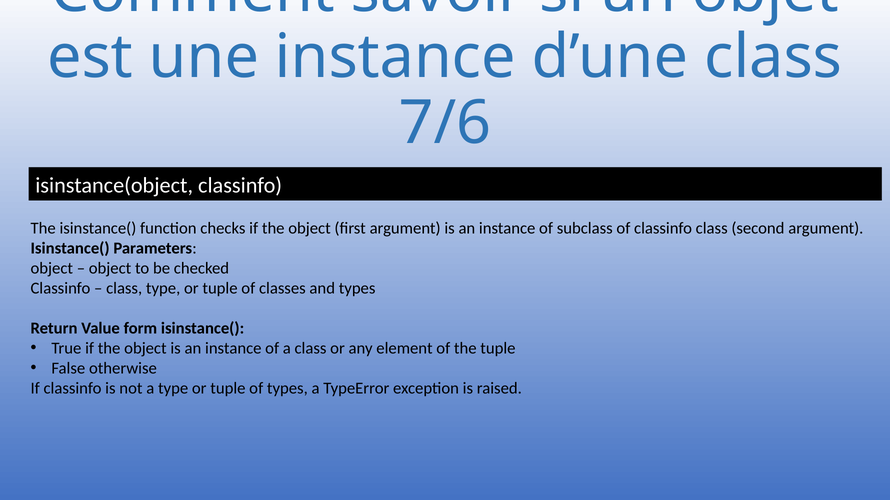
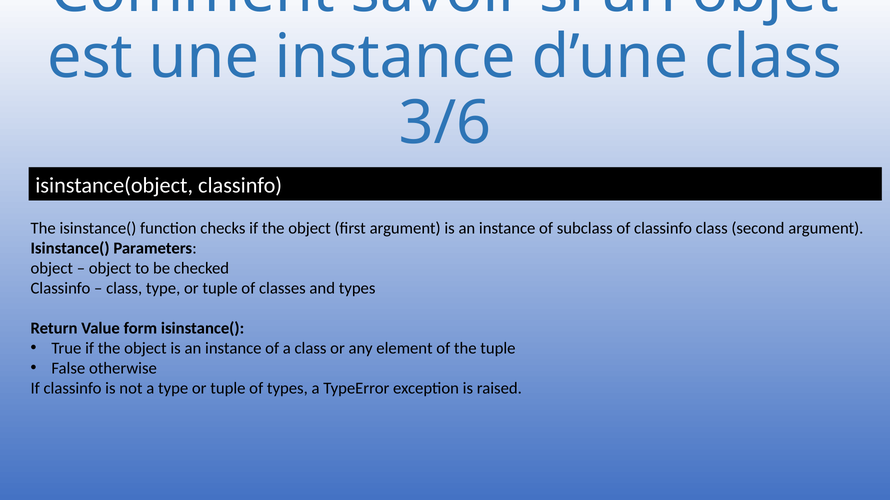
7/6: 7/6 -> 3/6 (445, 123)
